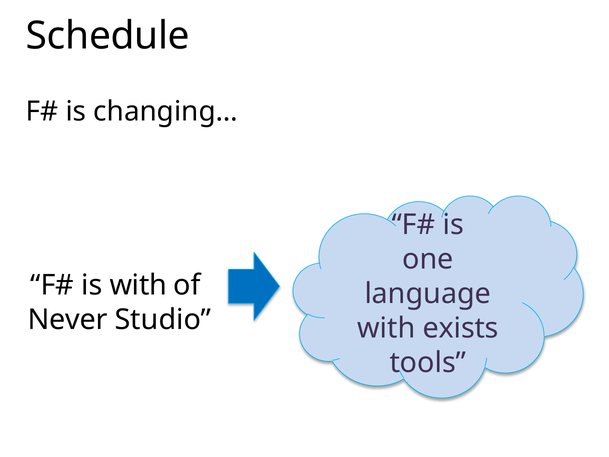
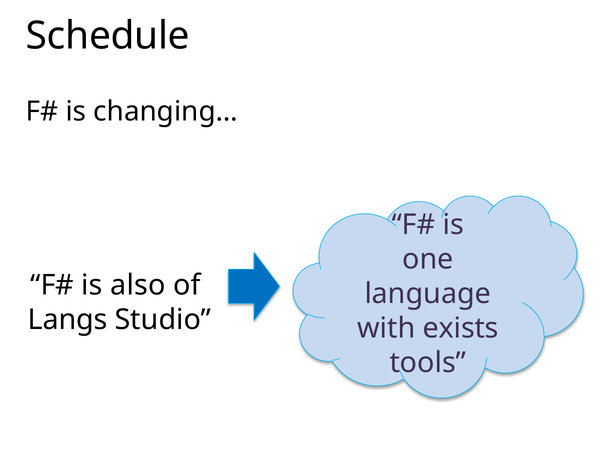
is with: with -> also (138, 285)
Never: Never -> Langs (68, 319)
